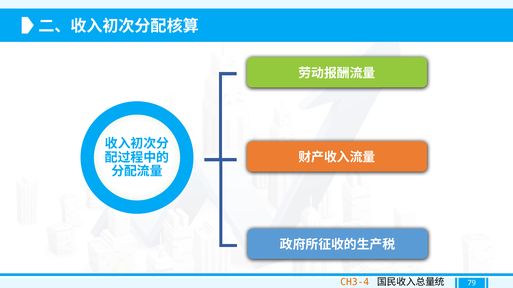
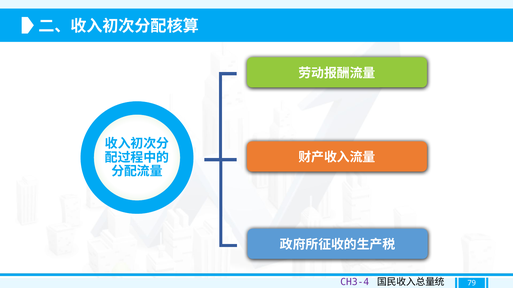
CH3-4 colour: orange -> purple (355, 283)
